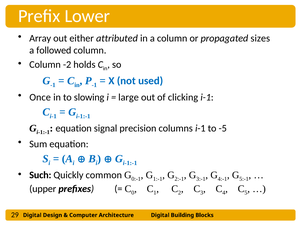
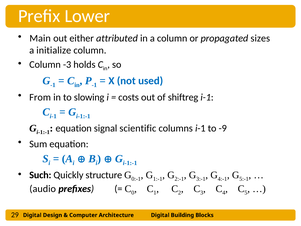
Array: Array -> Main (40, 38)
followed: followed -> initialize (54, 50)
-2: -2 -> -3 (67, 64)
Once: Once -> From (40, 97)
large: large -> costs (129, 97)
clicking: clicking -> shiftreg (183, 97)
precision: precision -> scientific (138, 128)
-5: -5 -> -9 (223, 128)
common: common -> structure (104, 175)
upper: upper -> audio (43, 189)
